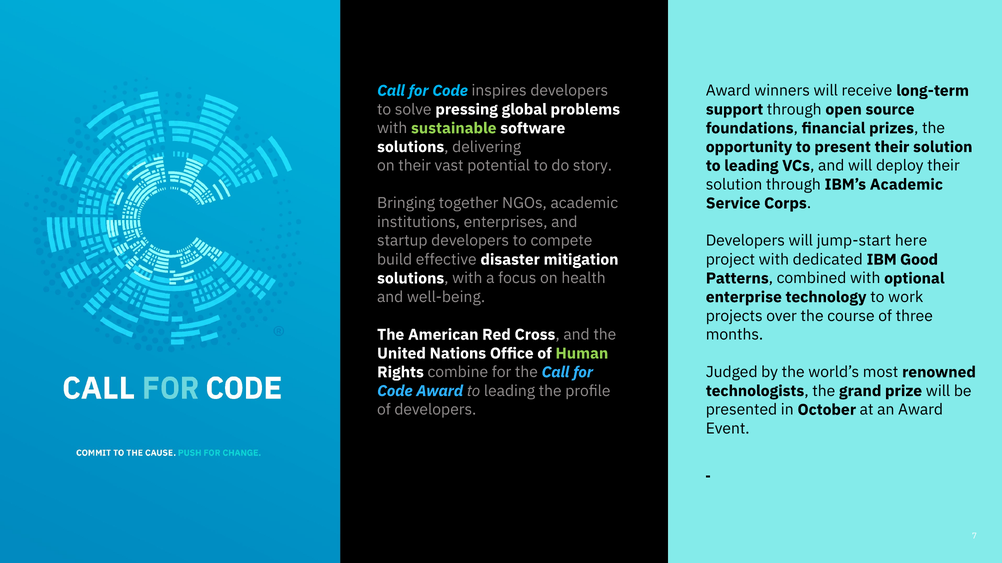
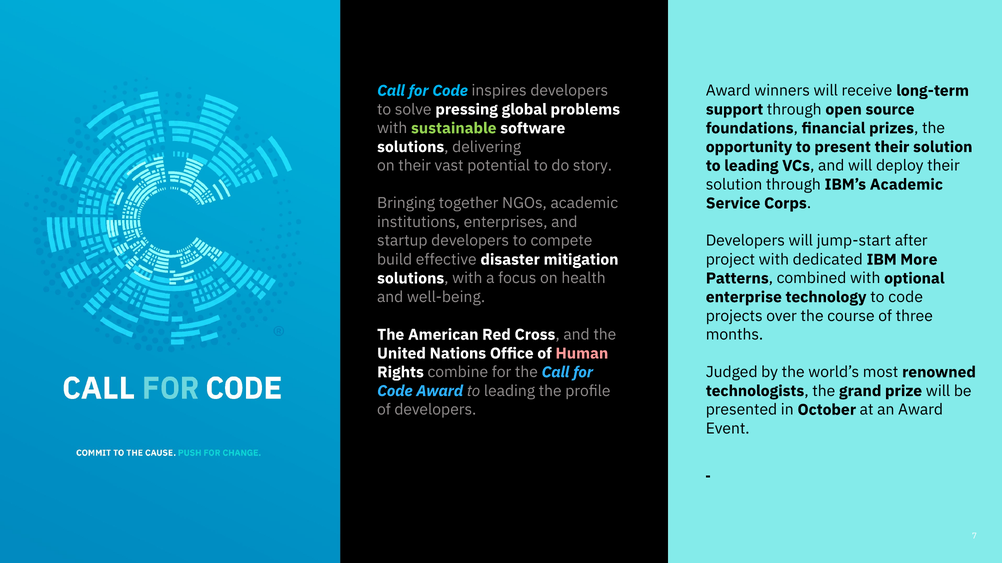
here: here -> after (911, 241)
Good: Good -> More (919, 260)
to work: work -> code (906, 297)
Human colour: light green -> pink (582, 354)
